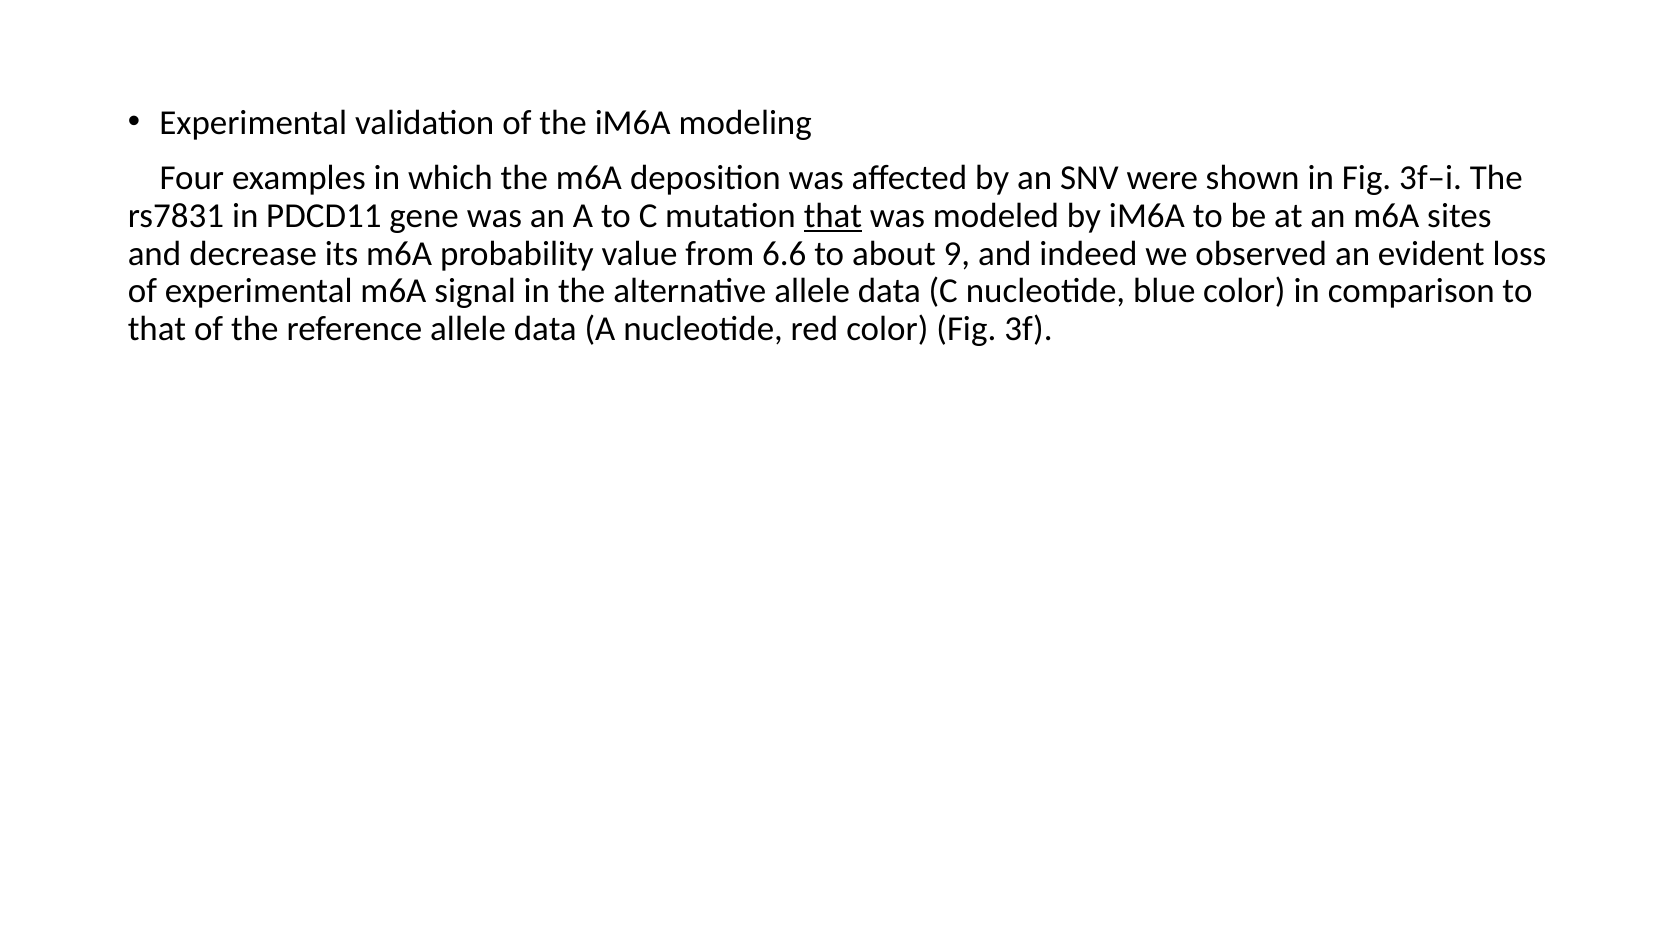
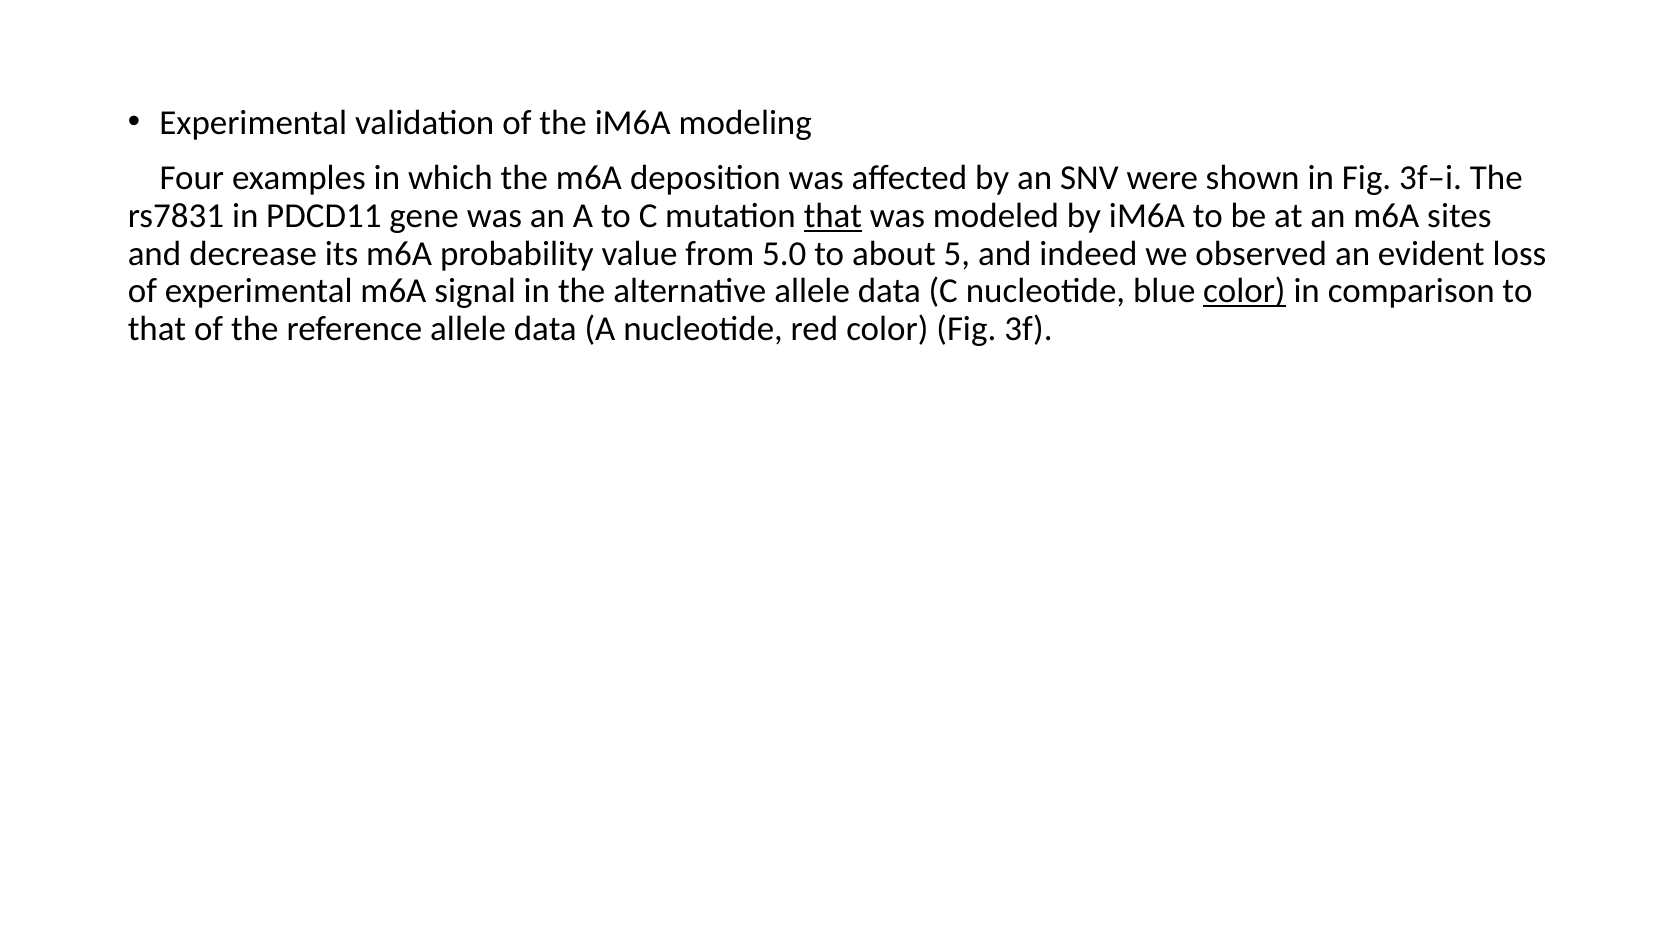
6.6: 6.6 -> 5.0 (784, 254)
9: 9 -> 5 (957, 254)
color underline: none -> present (1244, 291)
